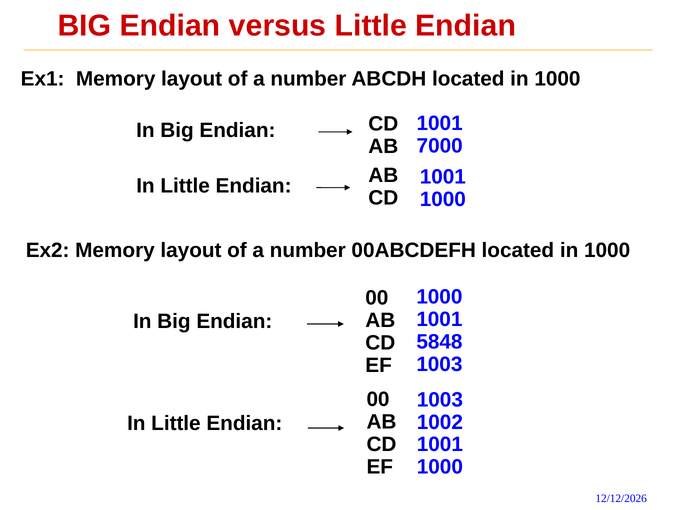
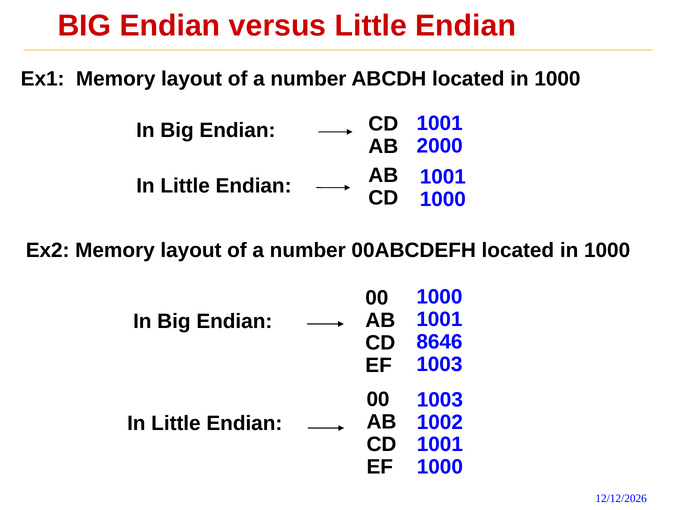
7000: 7000 -> 2000 (440, 146)
5848: 5848 -> 8646 (439, 342)
